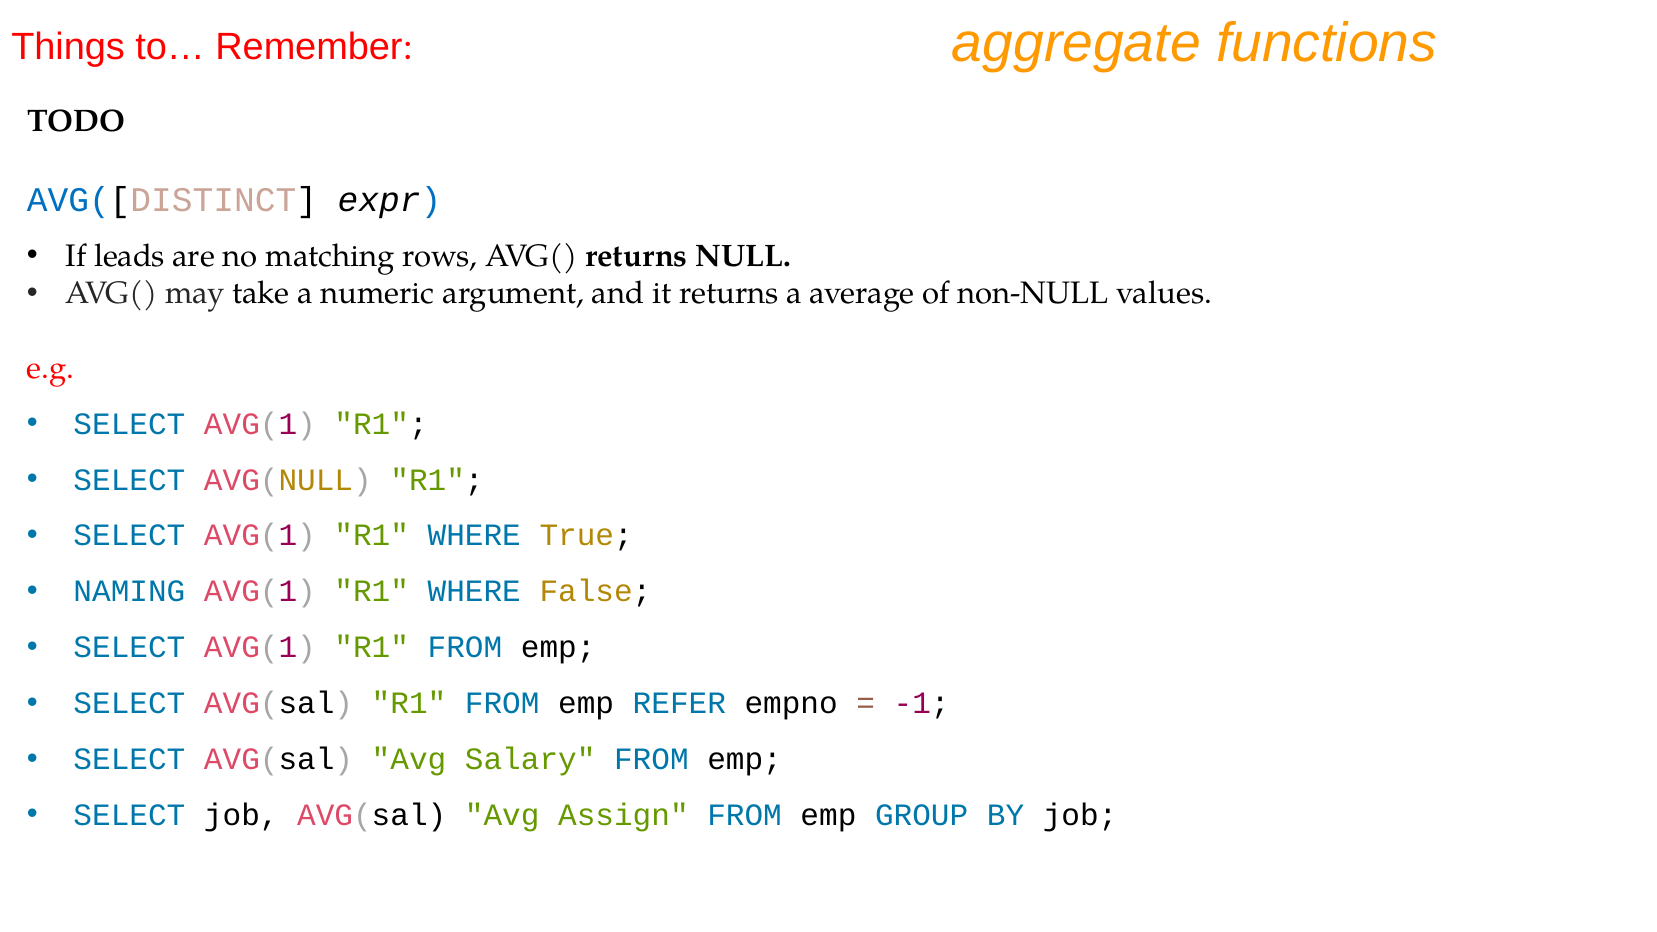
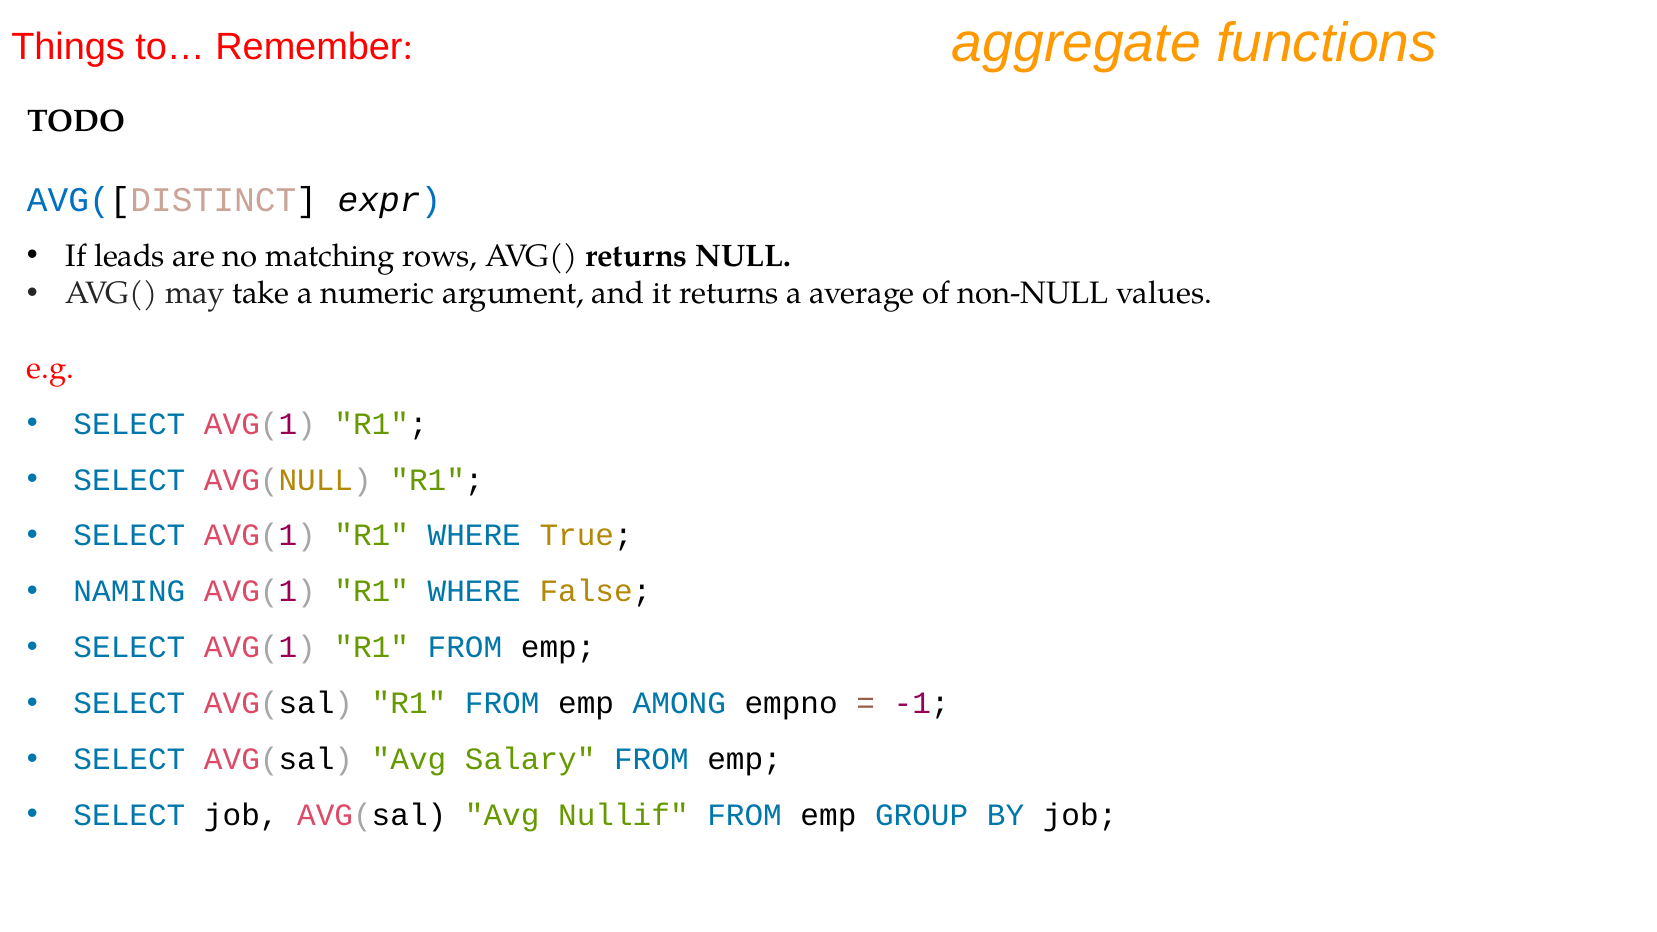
REFER: REFER -> AMONG (679, 704)
Assign: Assign -> Nullif (623, 815)
